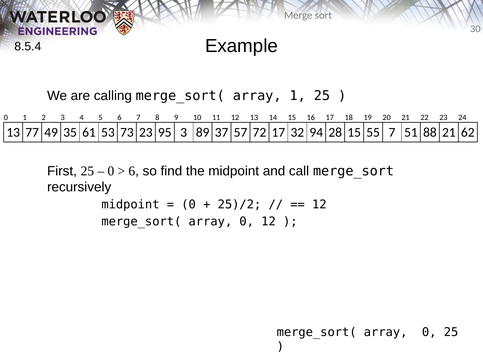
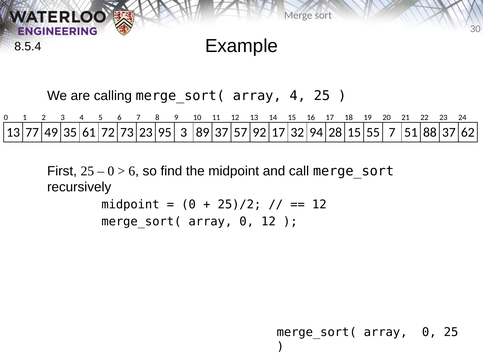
array 1: 1 -> 4 (298, 96)
53: 53 -> 72 (108, 132)
72: 72 -> 92 (259, 132)
88 21: 21 -> 37 (449, 132)
